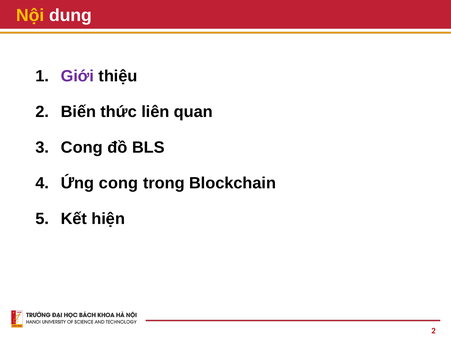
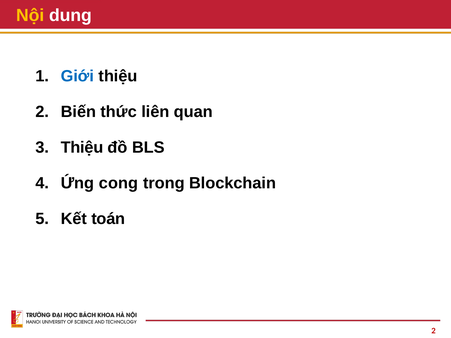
Giới colour: purple -> blue (77, 76)
Cong: Cong -> Thiệu (82, 148)
hiện: hiện -> toán (108, 219)
